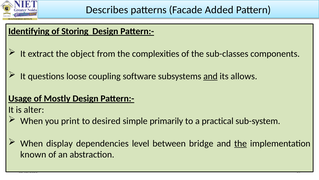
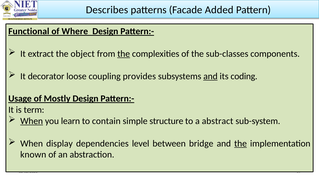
Identifying: Identifying -> Functional (29, 31)
Storing: Storing -> Where (75, 31)
the underline: none -> present (124, 54)
questions: questions -> decorator (46, 76)
software: software -> provides (139, 76)
allows: allows -> coding (244, 76)
alter: alter -> term (34, 109)
When underline: none -> present (32, 121)
print: print -> learn (70, 121)
desired: desired -> contain (106, 121)
primarily: primarily -> structure (166, 121)
practical: practical -> abstract (218, 121)
